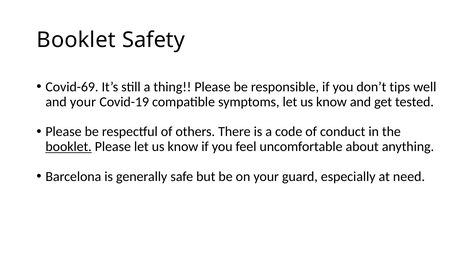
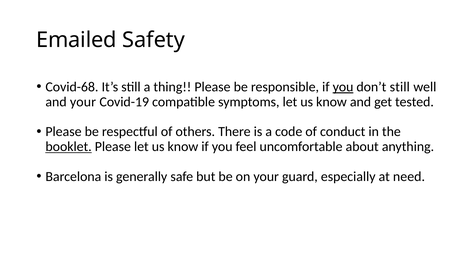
Booklet: Booklet -> Emailed (76, 40)
Covid-69: Covid-69 -> Covid-68 (72, 87)
you underline: none -> present (343, 87)
don’t tips: tips -> still (400, 87)
